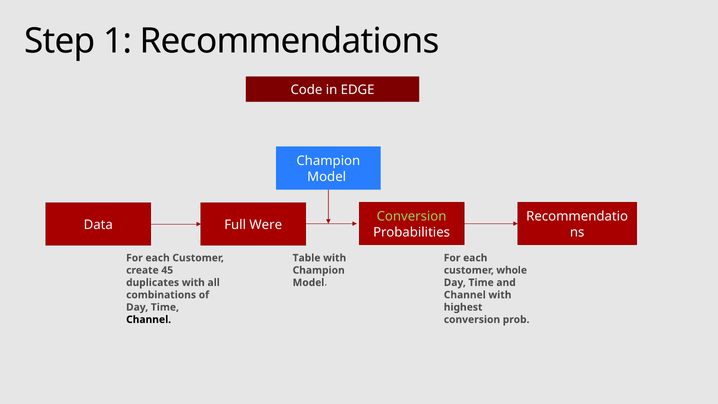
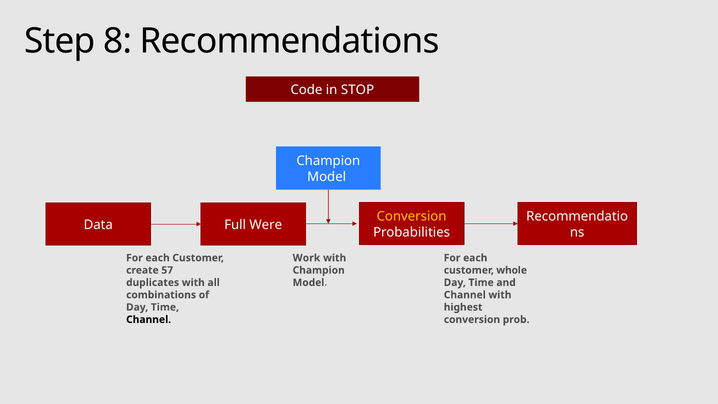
1: 1 -> 8 (118, 41)
EDGE: EDGE -> STOP (358, 90)
Conversion colour: light green -> yellow (412, 217)
Table: Table -> Work (306, 258)
45: 45 -> 57 (167, 270)
